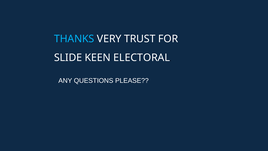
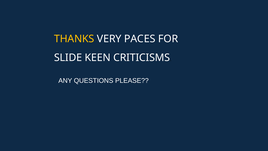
THANKS colour: light blue -> yellow (74, 39)
TRUST: TRUST -> PACES (140, 39)
ELECTORAL: ELECTORAL -> CRITICISMS (142, 58)
